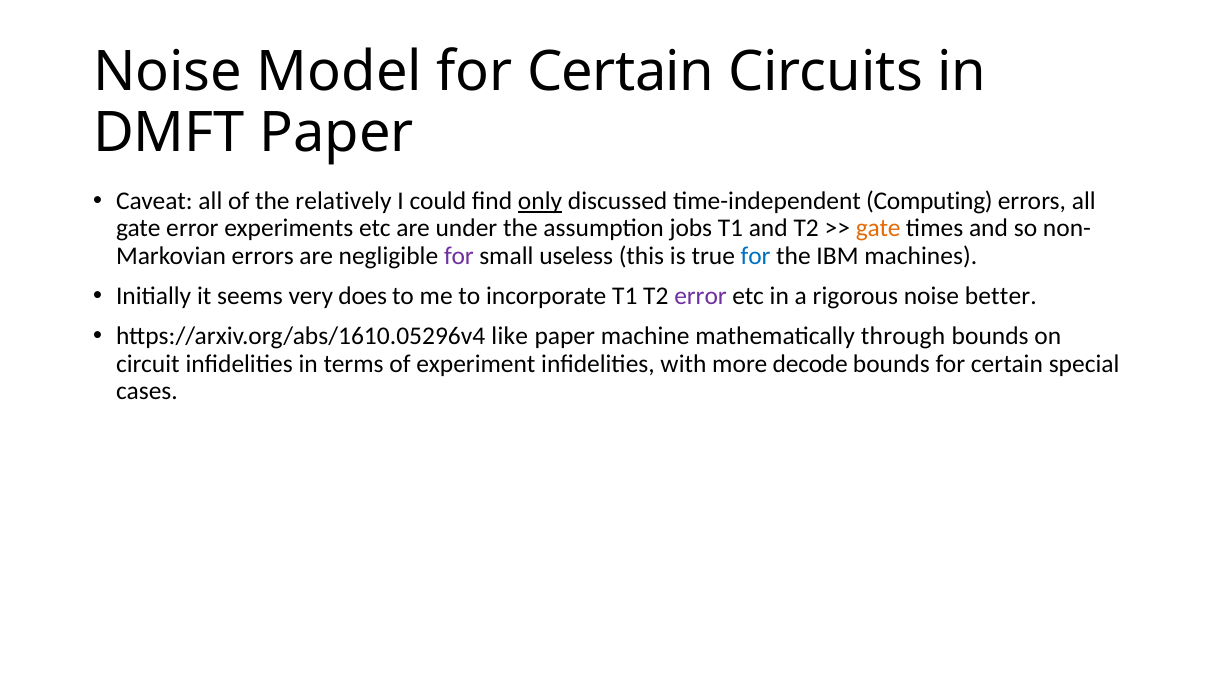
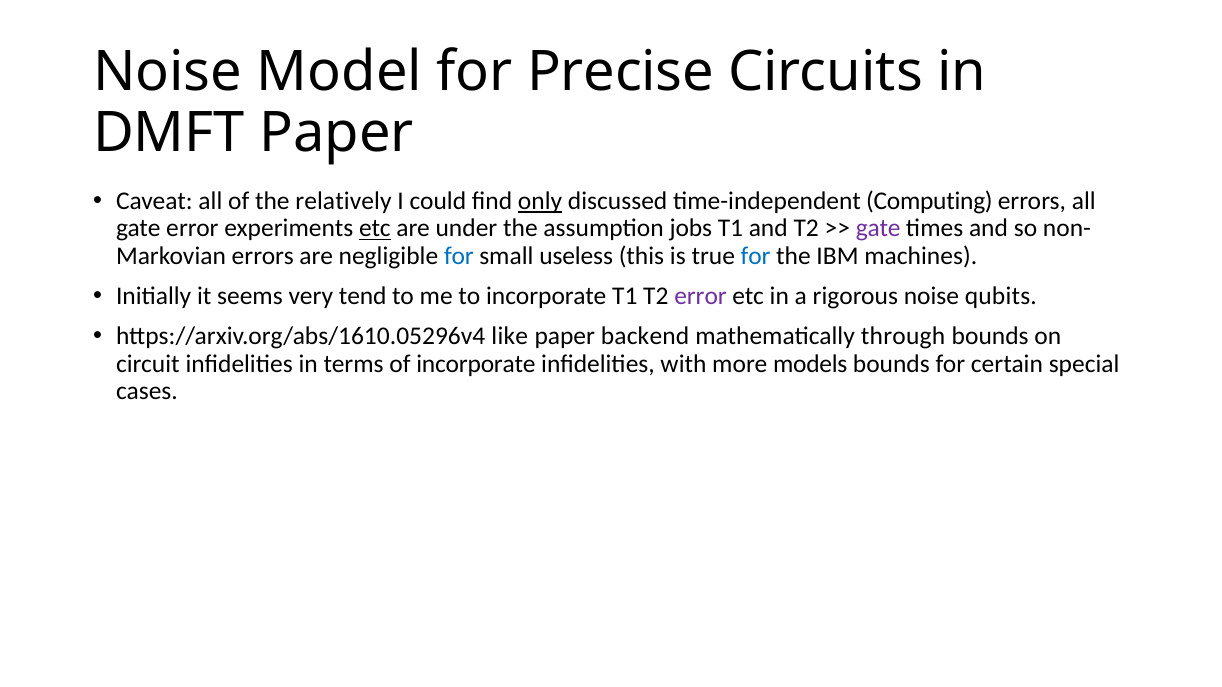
Model for Certain: Certain -> Precise (621, 72)
etc underline: none -> present (375, 229)
gate colour: orange -> purple (878, 229)
for colour: purple -> blue (459, 256)
does: does -> tend (363, 296)
better: better -> qubits (1001, 296)
machine: machine -> backend (645, 337)
of experiment: experiment -> incorporate (476, 364)
decode: decode -> models (810, 364)
